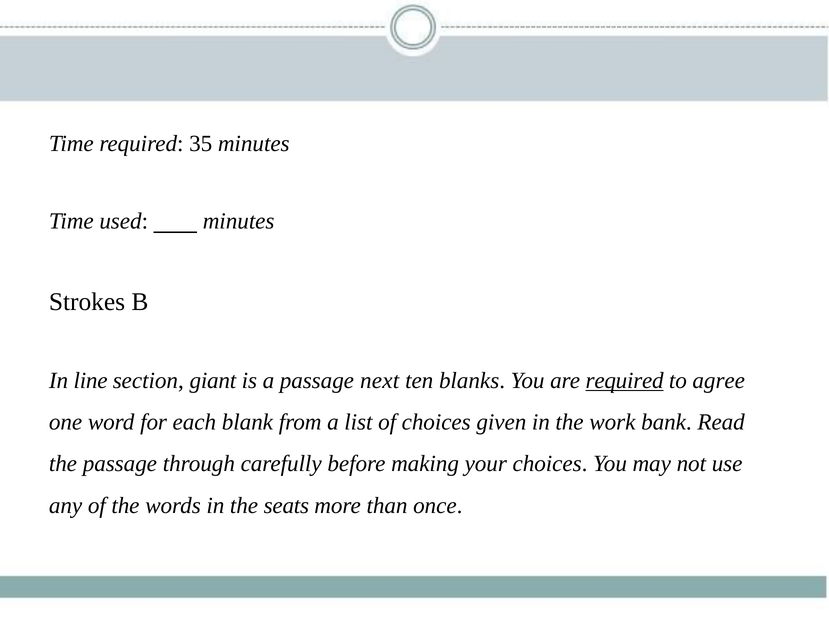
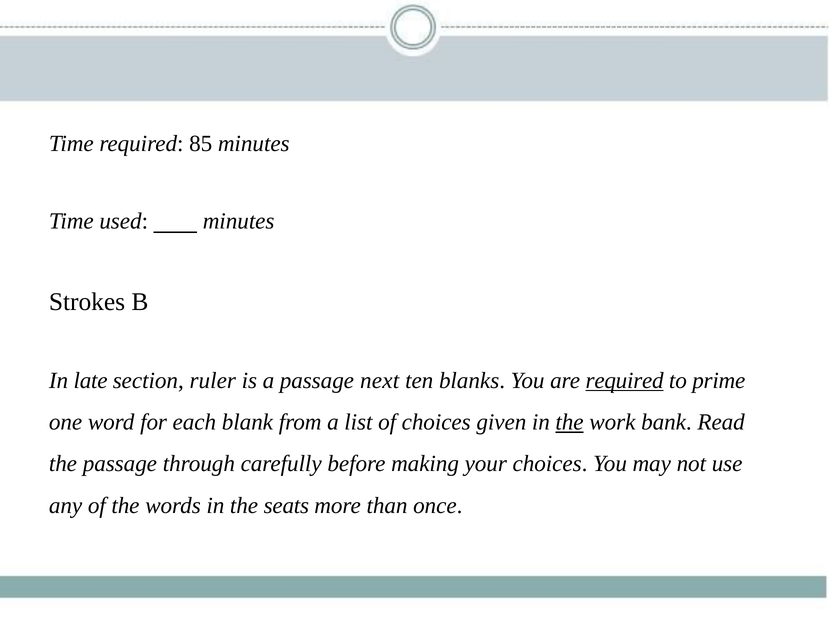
35: 35 -> 85 (201, 144)
line: line -> late (91, 381)
giant: giant -> ruler (213, 381)
agree: agree -> prime (719, 381)
the underline: none -> present (570, 422)
